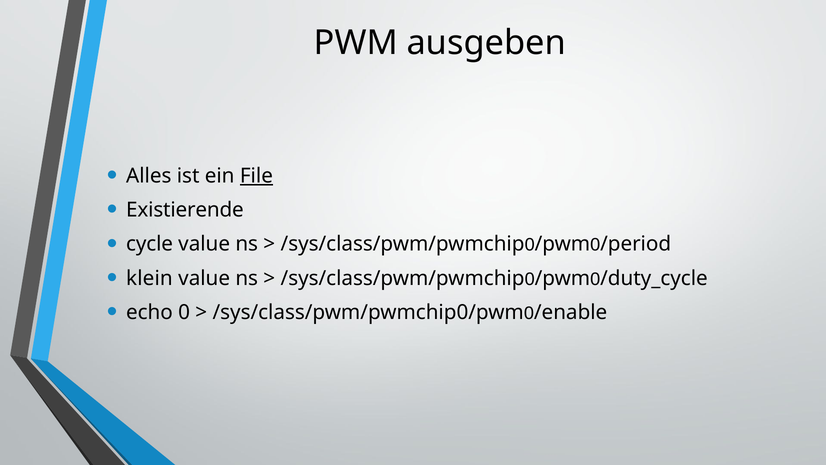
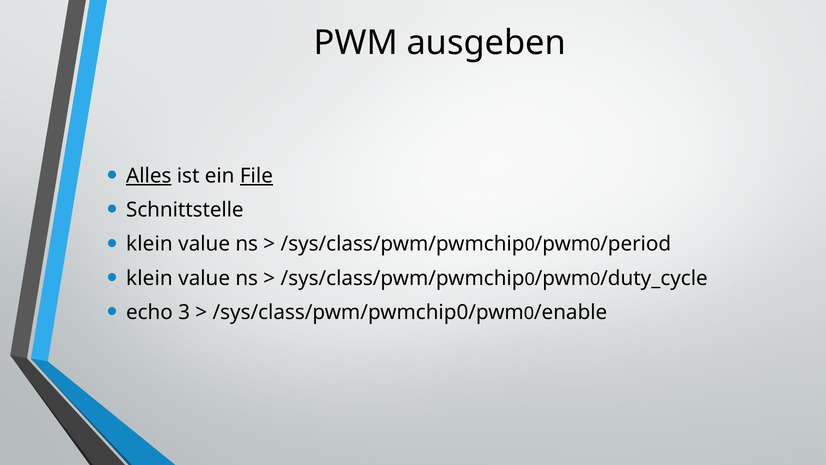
Alles underline: none -> present (149, 176)
Existierende: Existierende -> Schnittstelle (185, 210)
cycle: cycle -> klein (149, 244)
echo 0: 0 -> 3 (184, 312)
